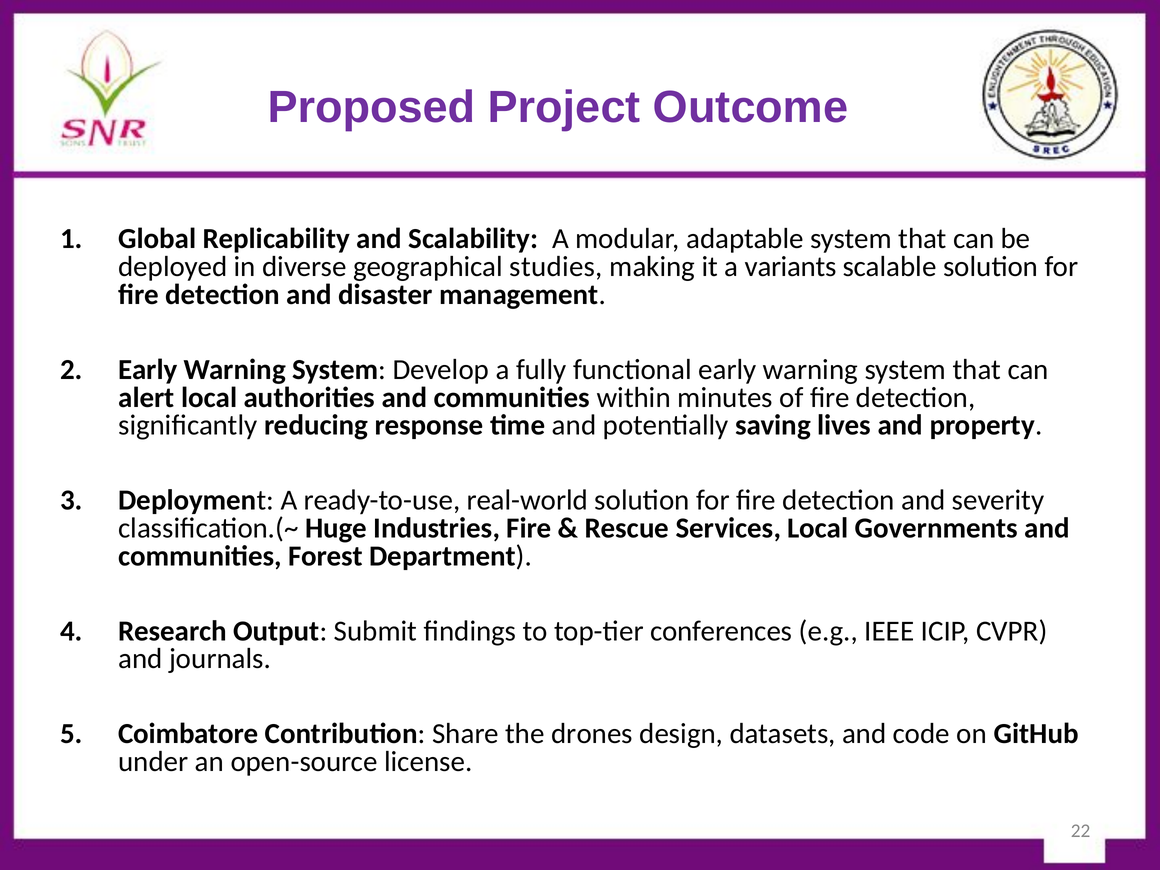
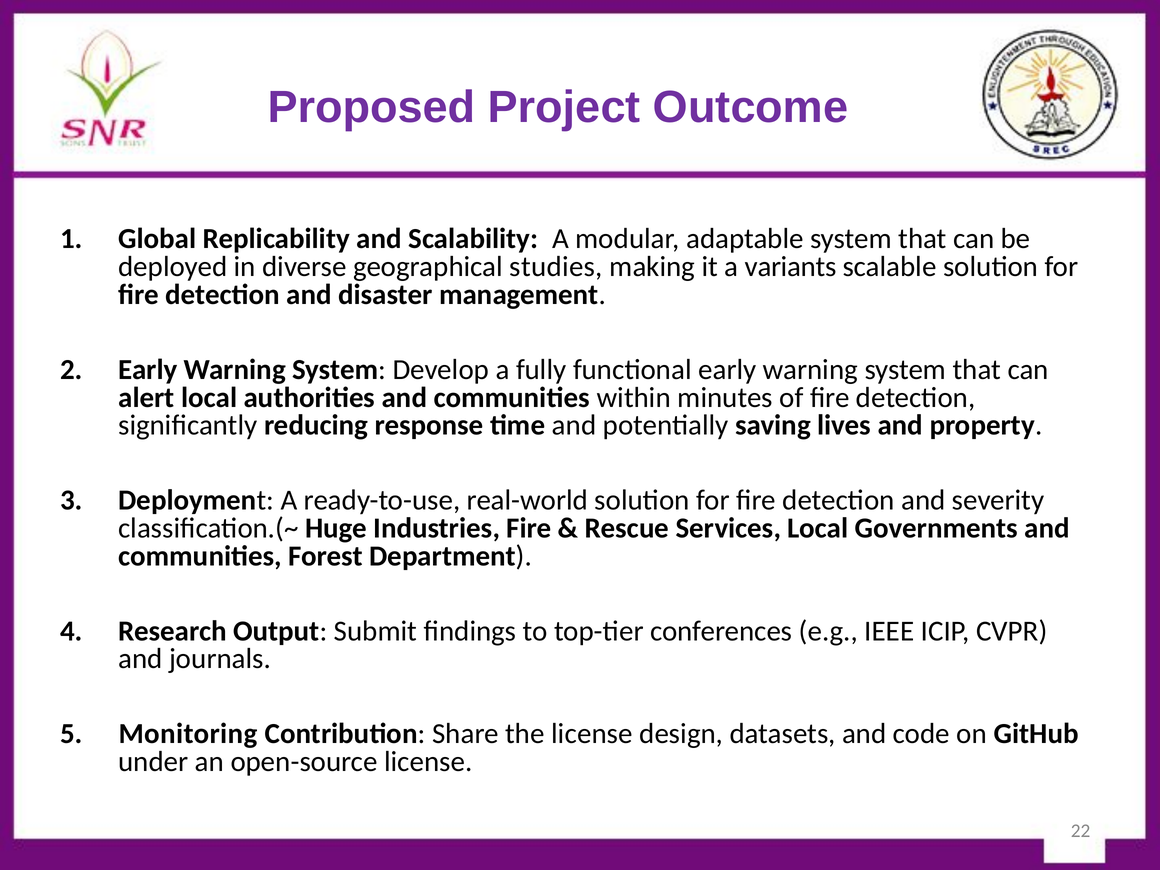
Coimbatore: Coimbatore -> Monitoring (188, 734)
the drones: drones -> license (592, 734)
